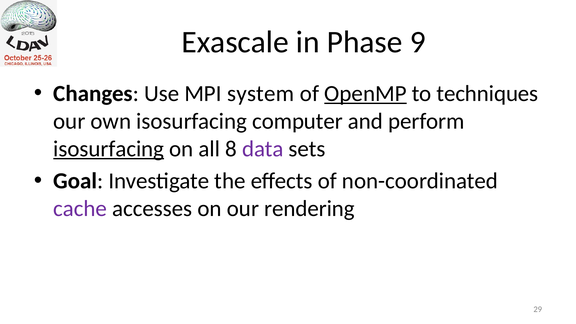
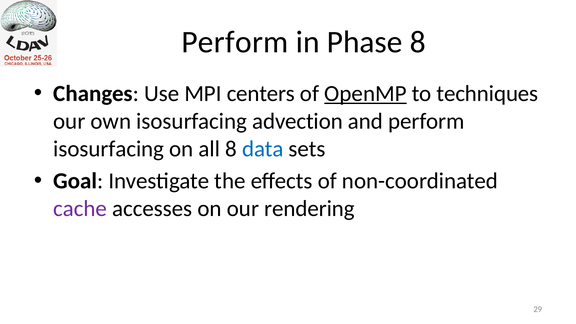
Exascale: Exascale -> Perform (235, 42)
Phase 9: 9 -> 8 (418, 42)
system: system -> centers (261, 94)
computer: computer -> advection (298, 121)
isosurfacing underline: present -> none (109, 149)
data colour: purple -> blue (263, 149)
